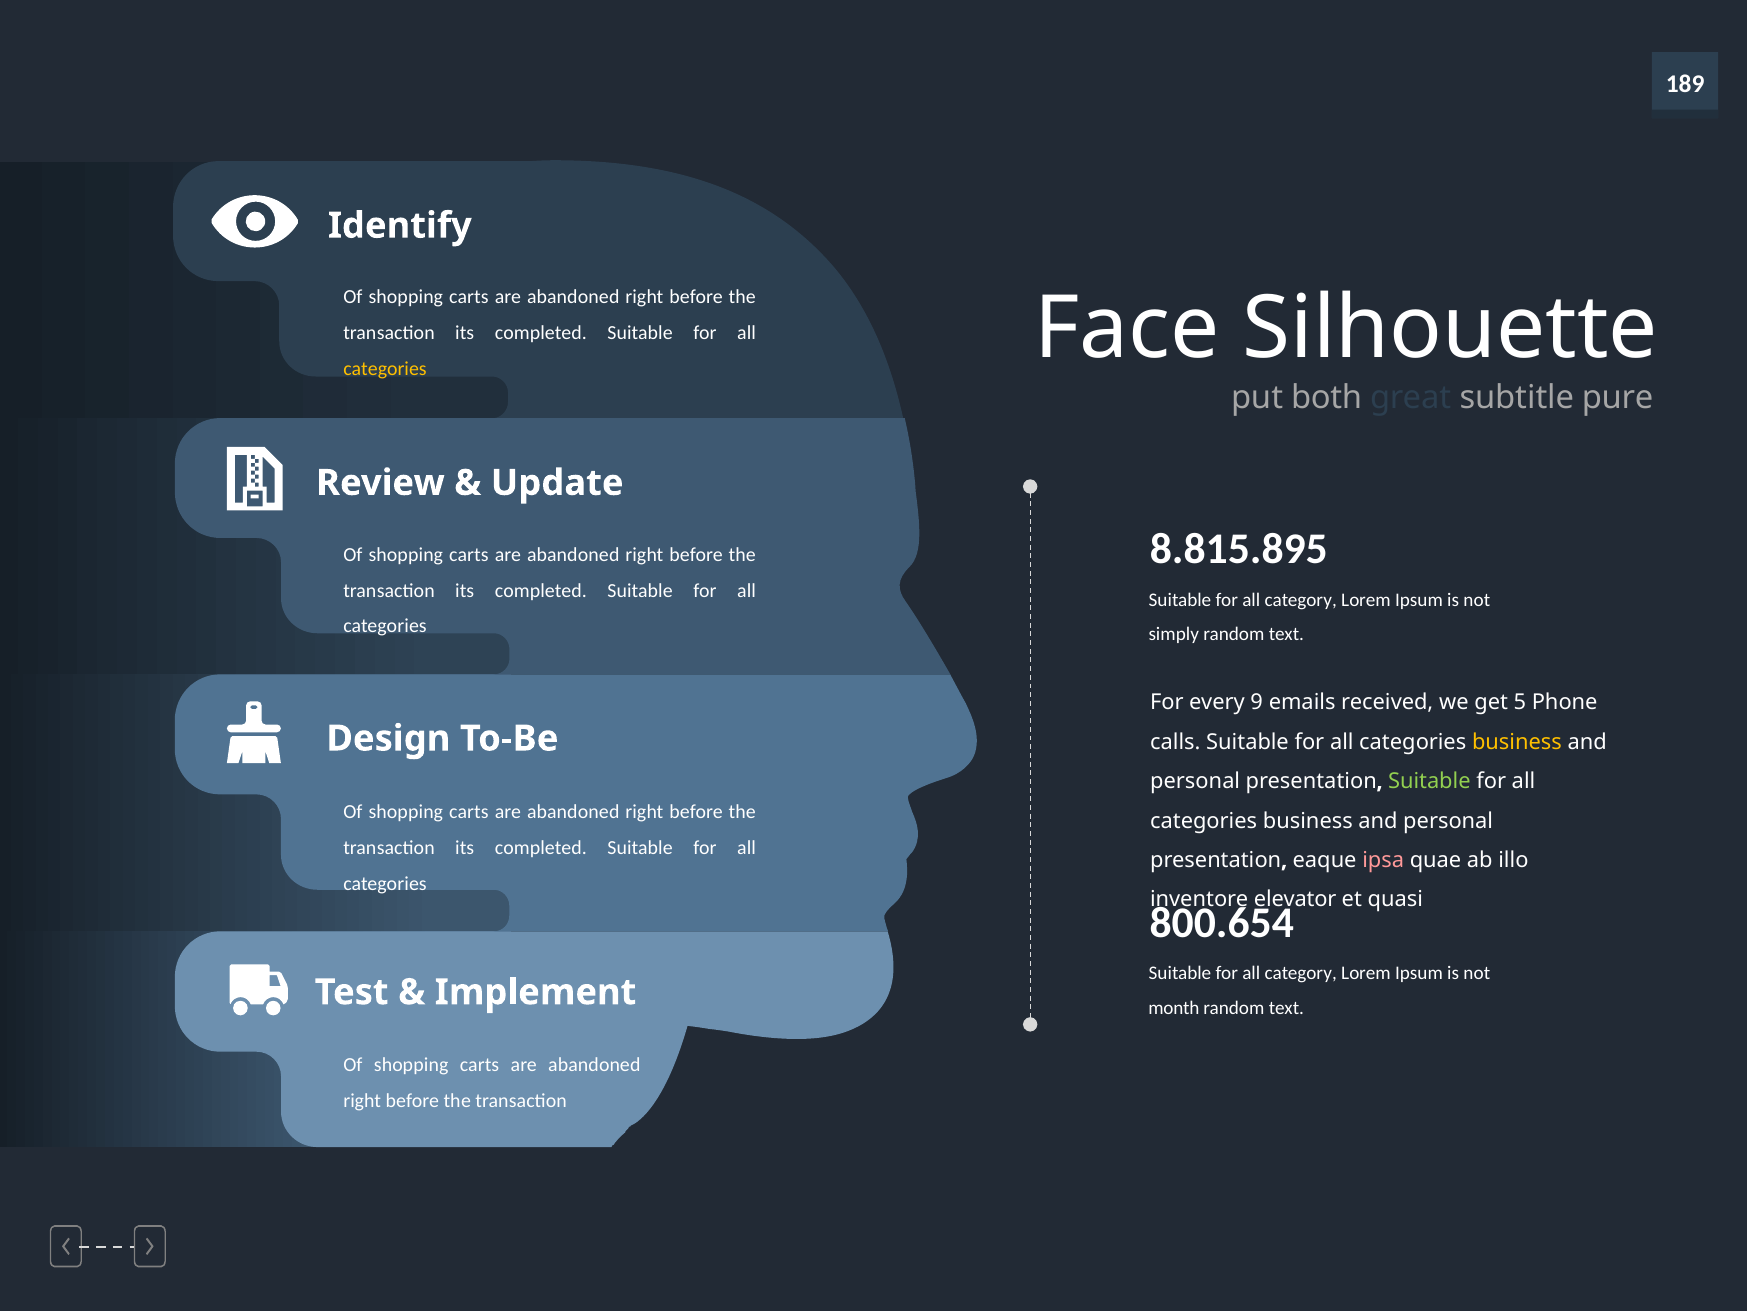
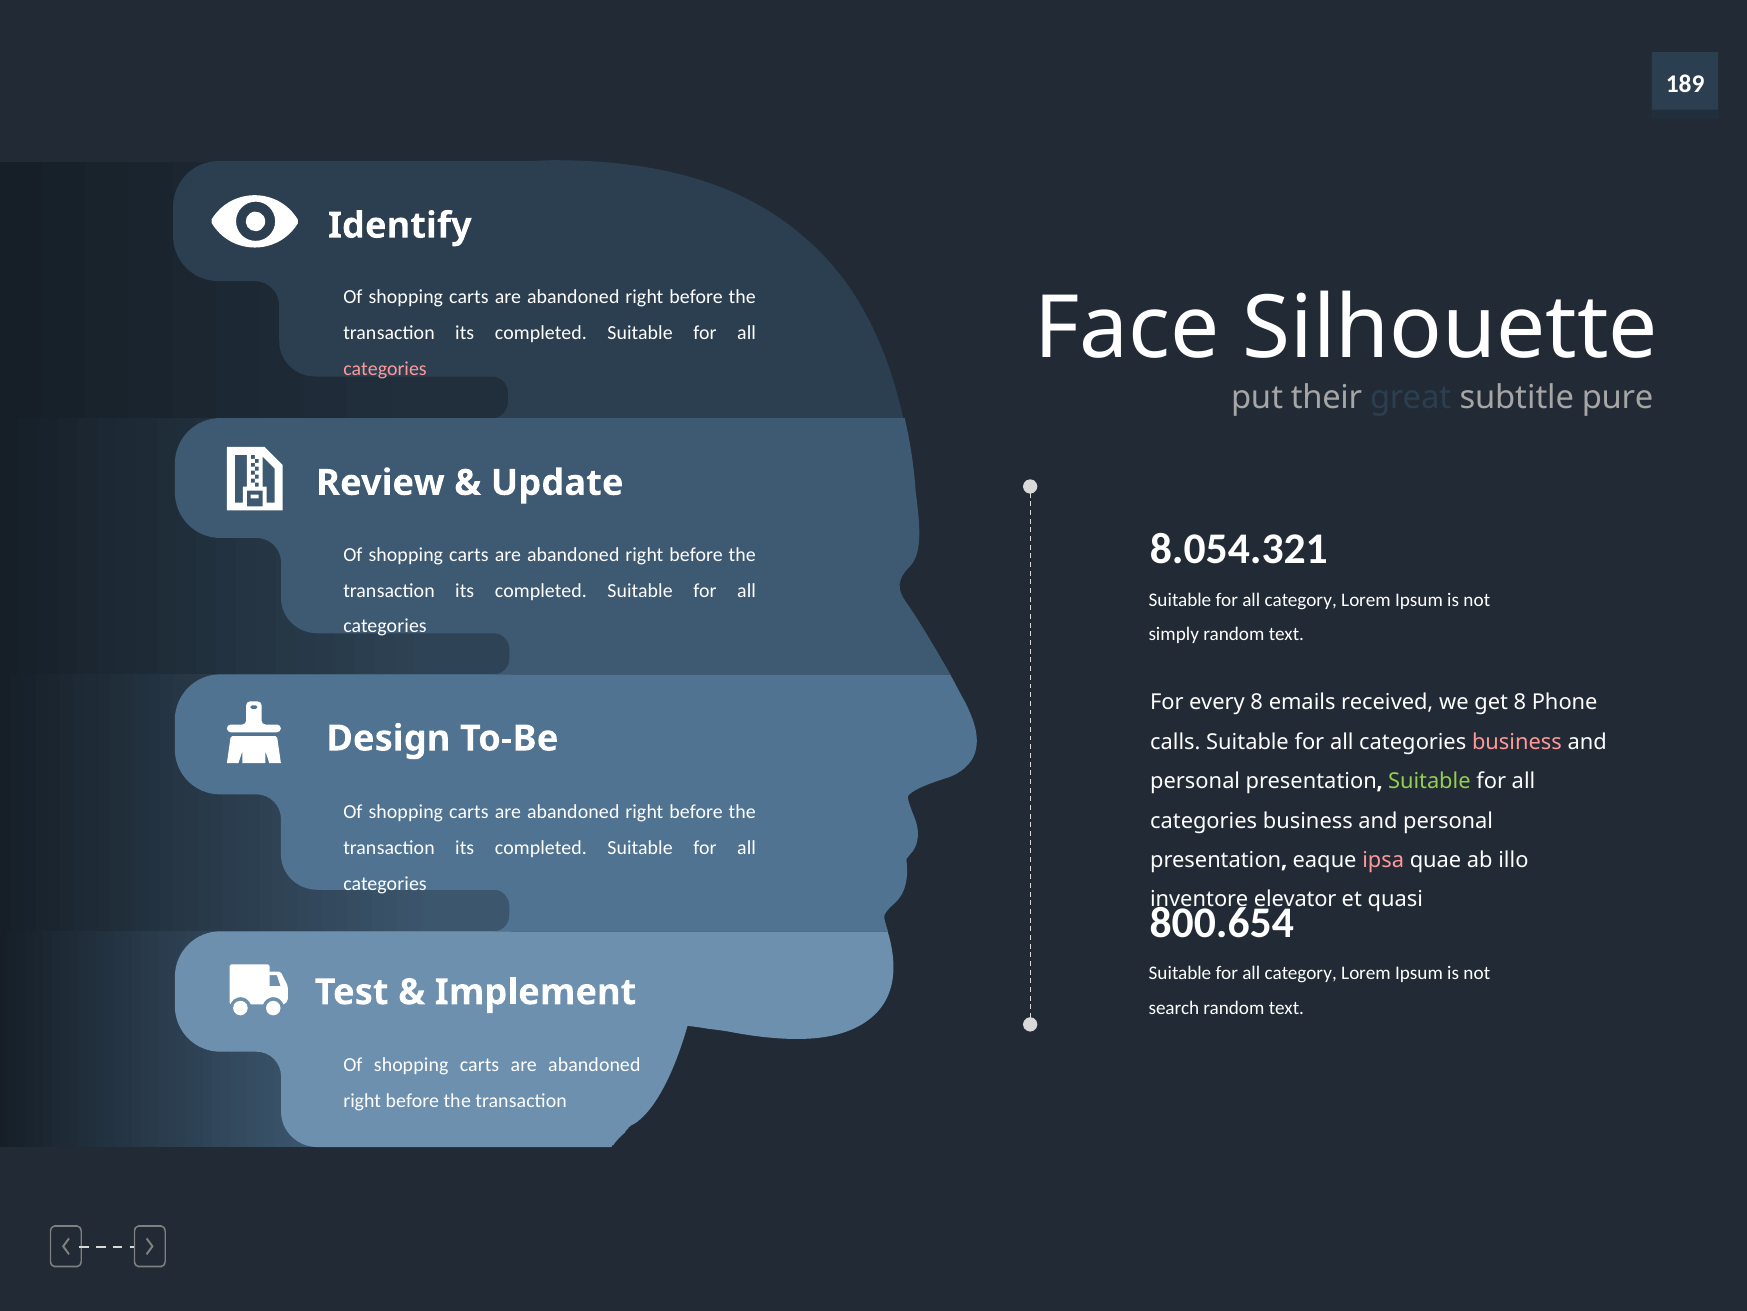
categories colour: yellow -> pink (385, 368)
both: both -> their (1327, 397)
8.815.895: 8.815.895 -> 8.054.321 (1239, 549)
every 9: 9 -> 8 (1257, 702)
get 5: 5 -> 8 (1520, 702)
business colour: yellow -> pink (1517, 742)
month: month -> search (1174, 1008)
